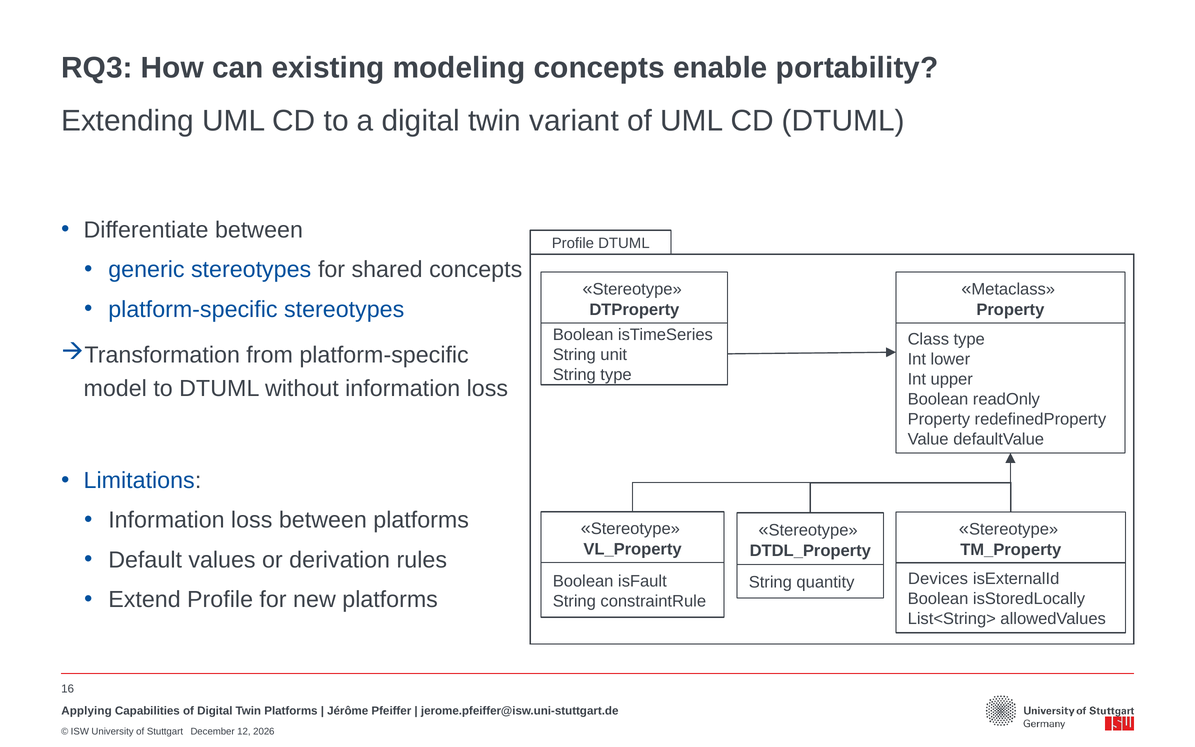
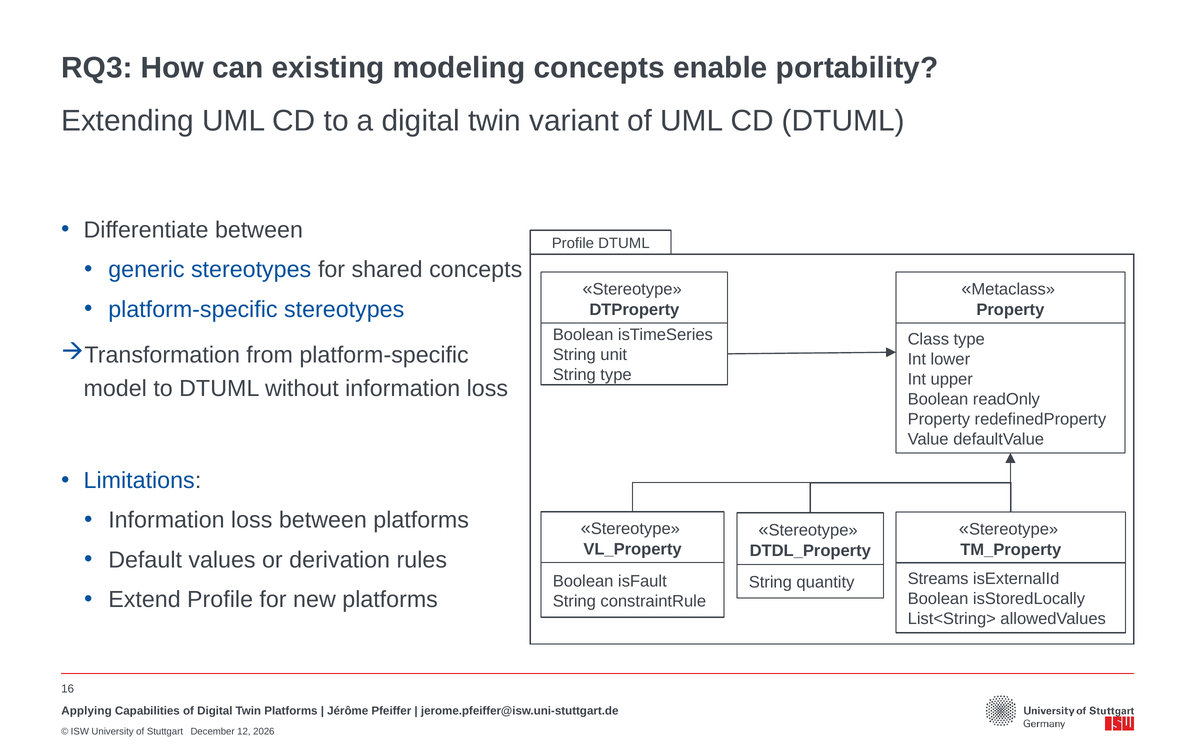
Devices: Devices -> Streams (938, 579)
